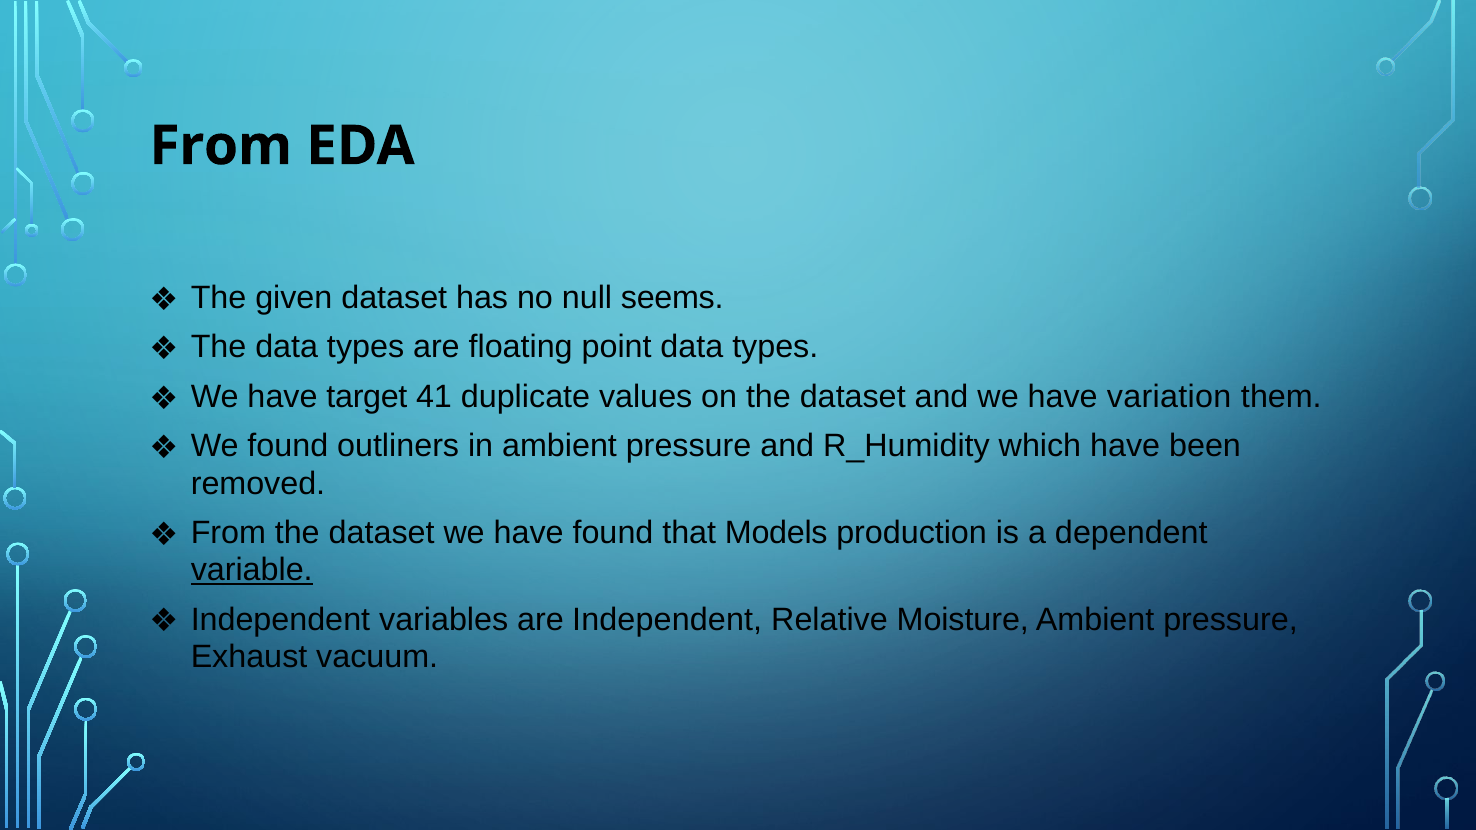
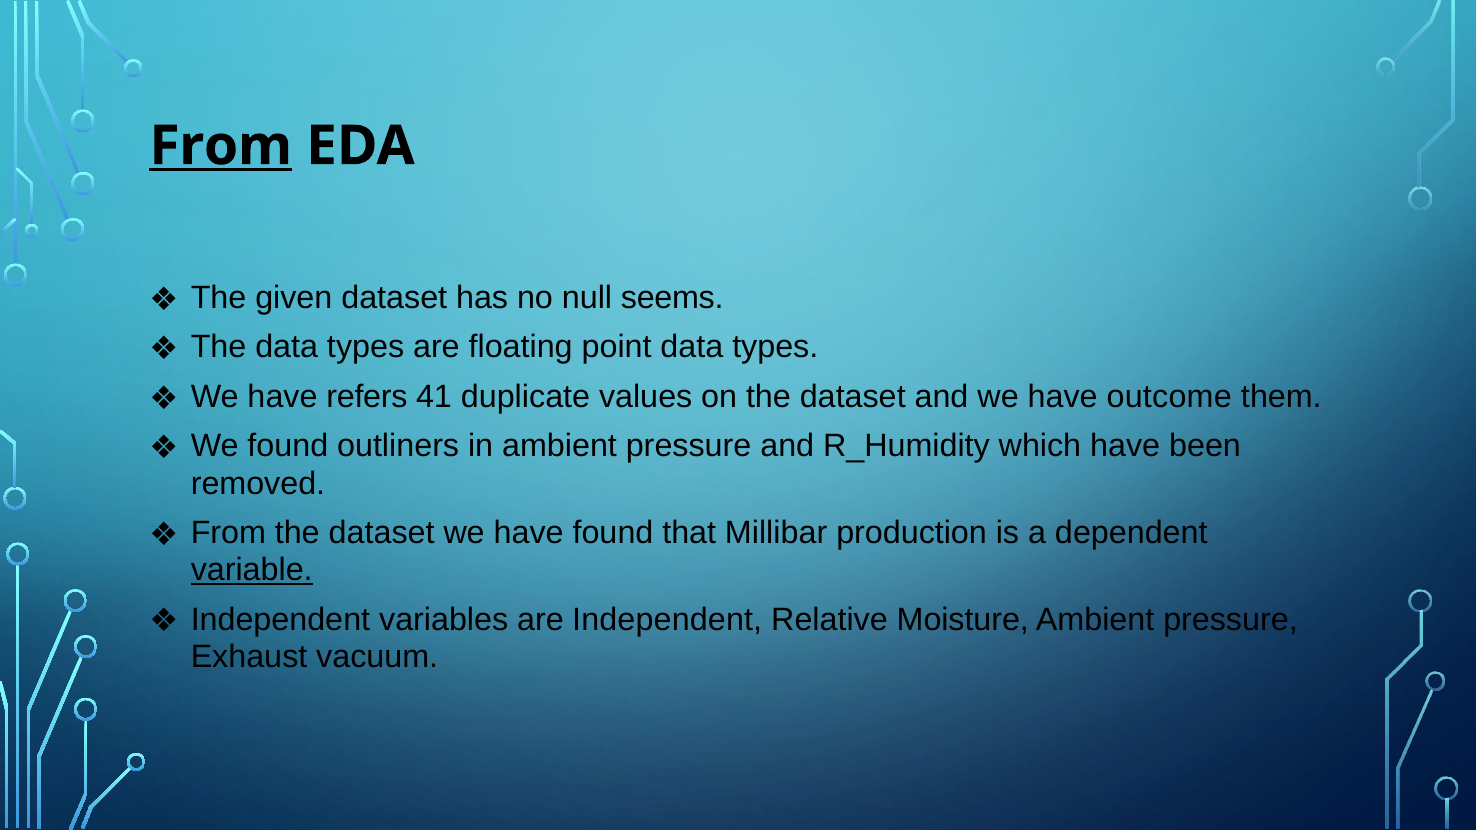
From underline: none -> present (221, 146)
target: target -> refers (367, 397)
variation: variation -> outcome (1169, 397)
Models: Models -> Millibar (776, 533)
